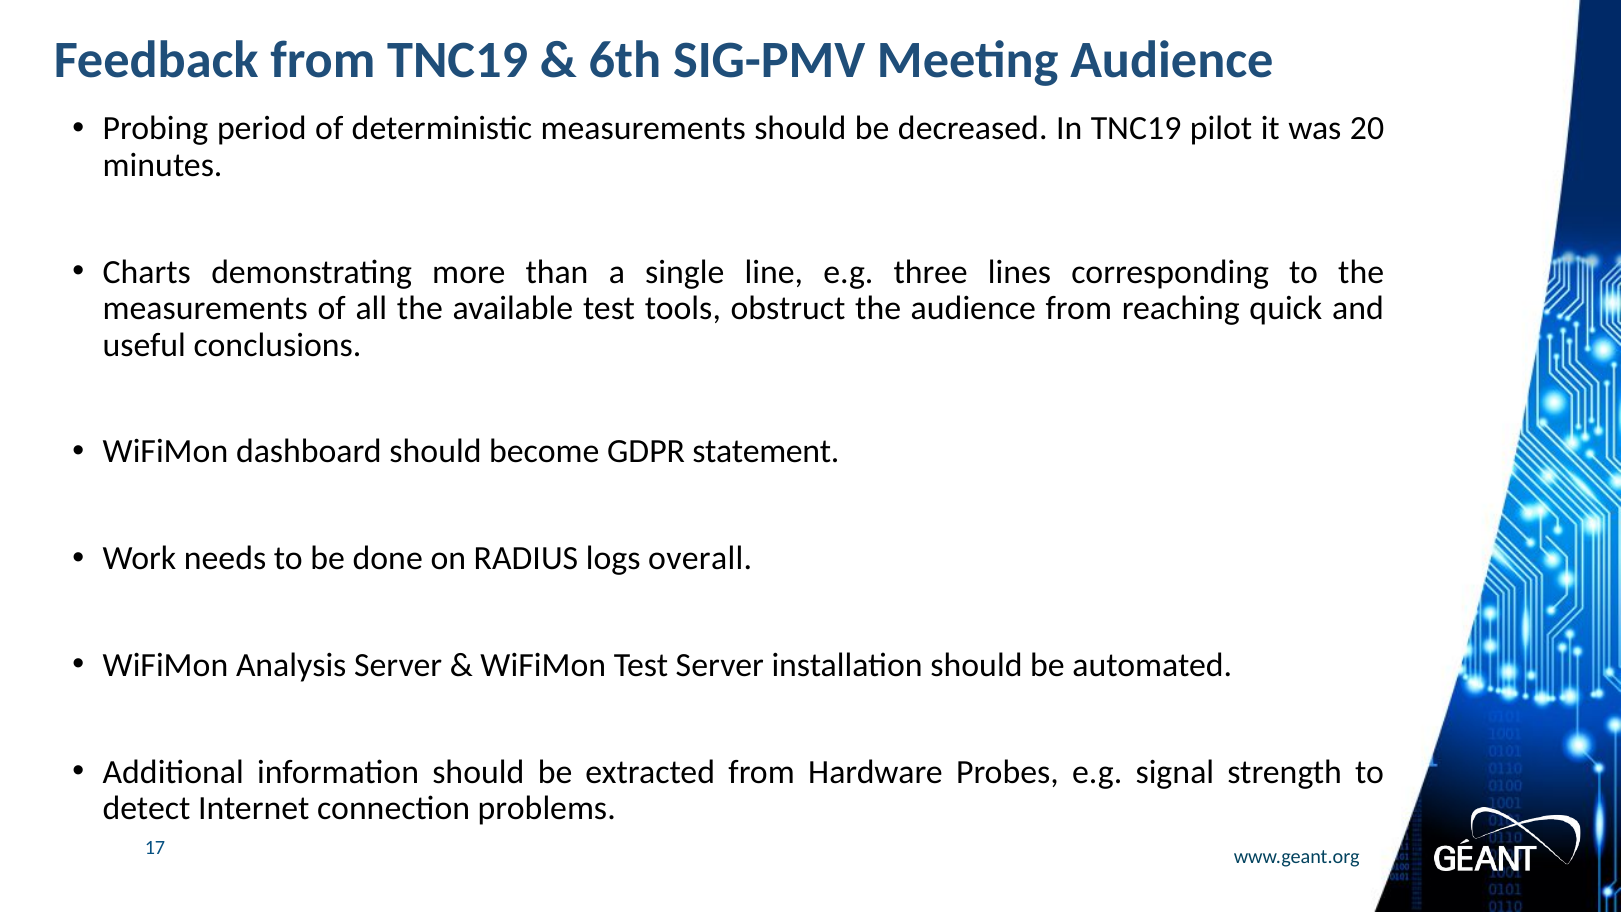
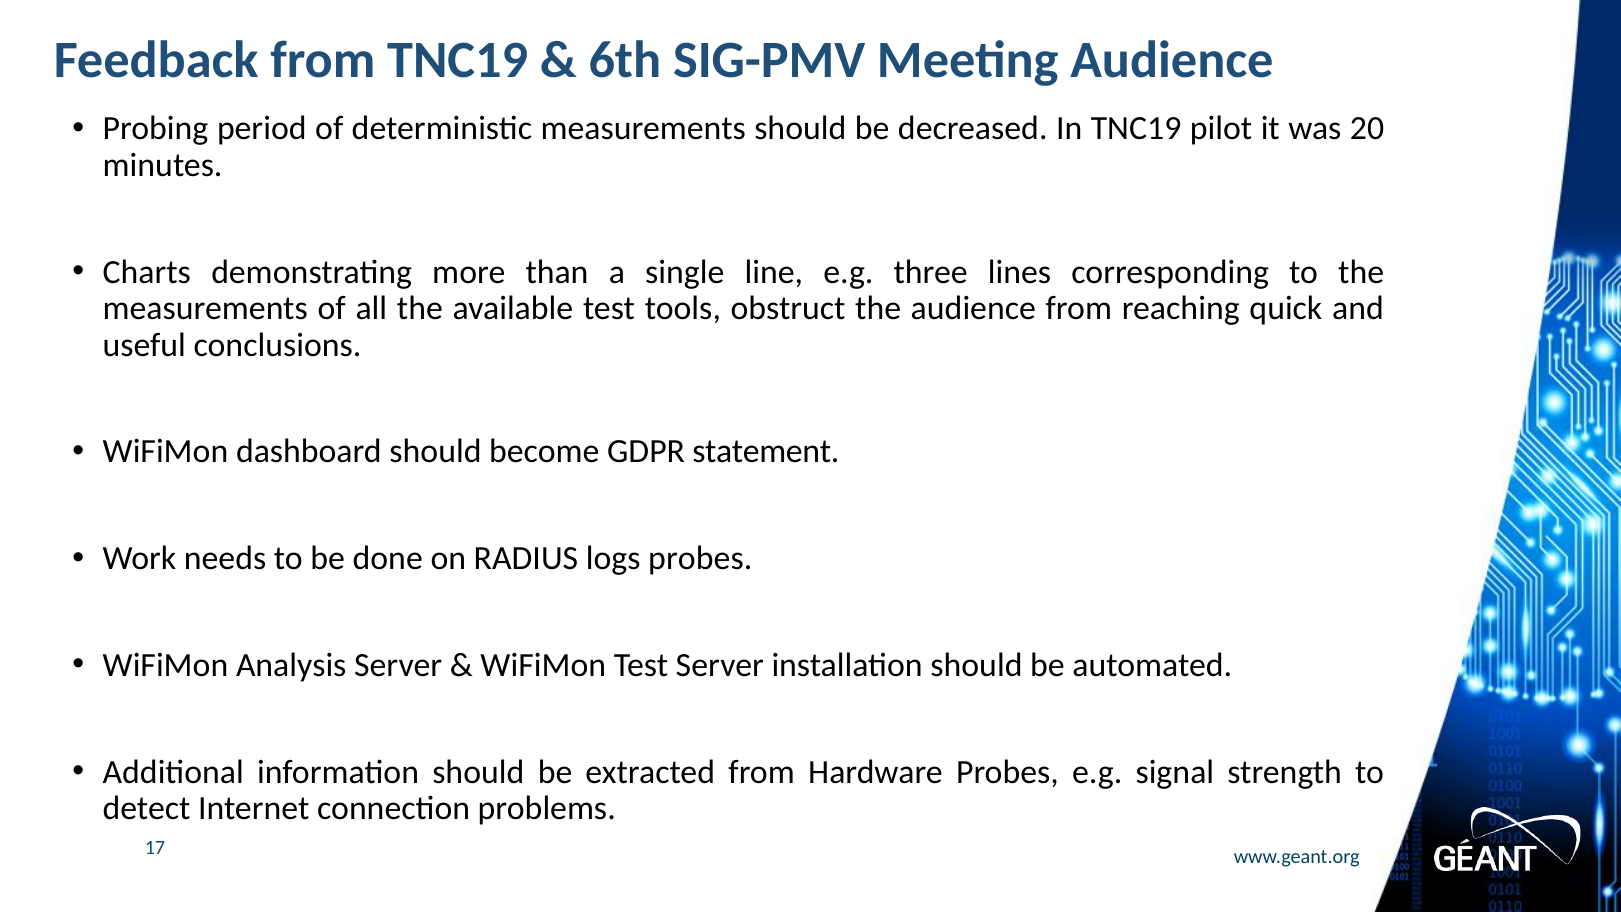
logs overall: overall -> probes (700, 558)
